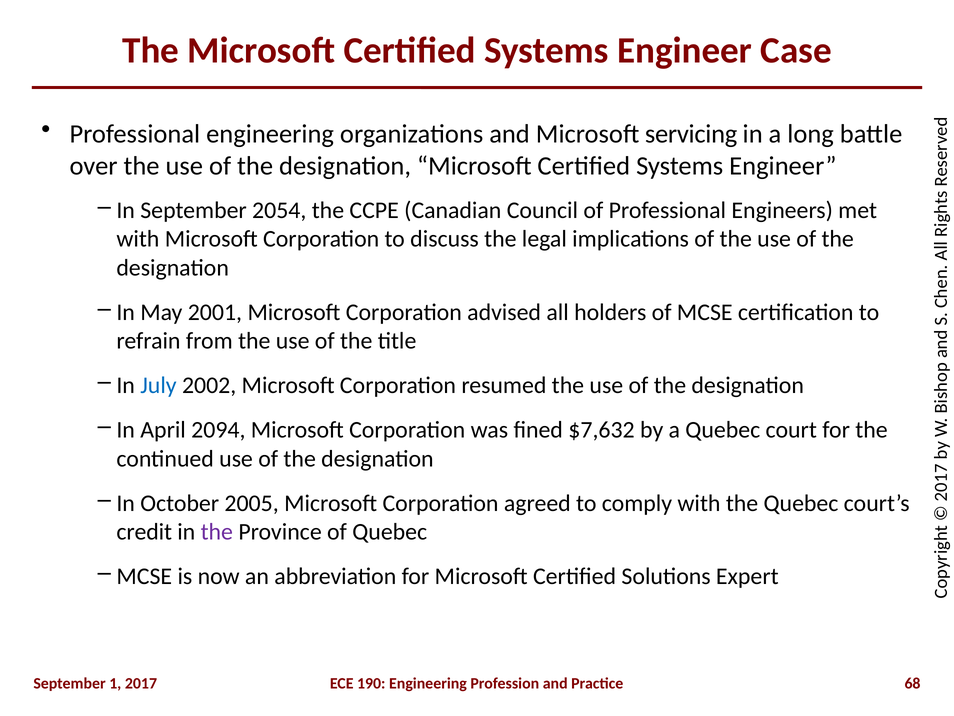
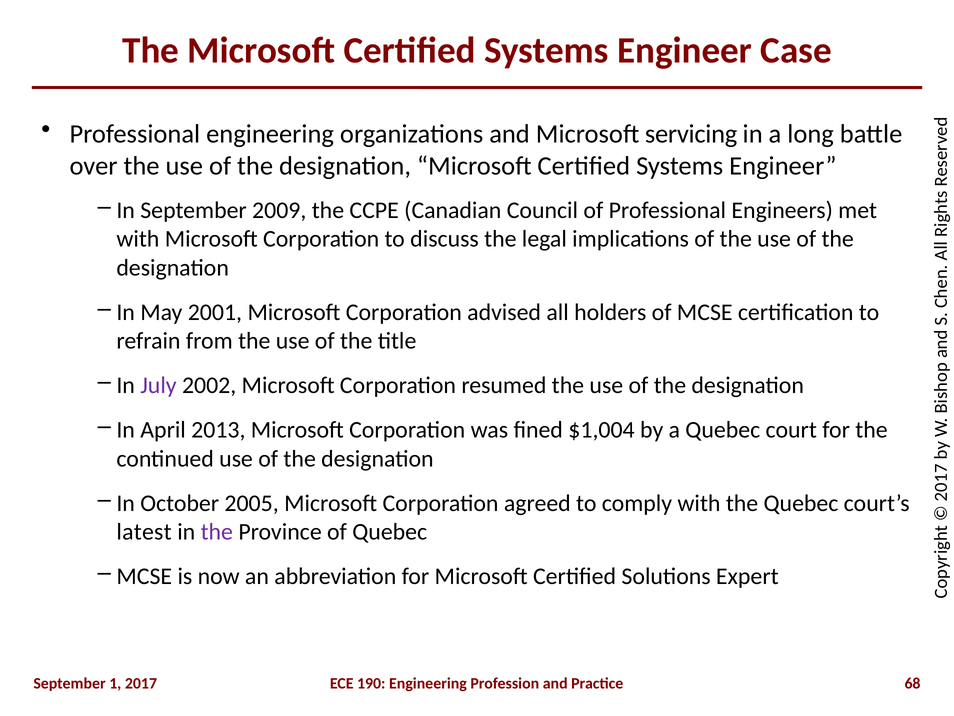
2054: 2054 -> 2009 (279, 210)
July colour: blue -> purple (158, 385)
2094: 2094 -> 2013 (218, 430)
$7,632: $7,632 -> $1,004 (602, 430)
credit: credit -> latest (144, 532)
